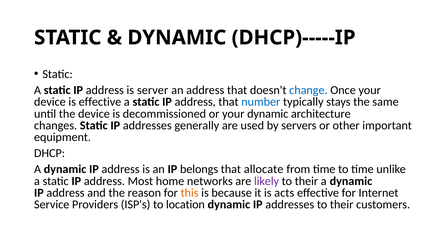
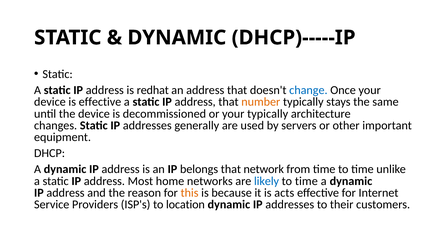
server: server -> redhat (153, 90)
number colour: blue -> orange (261, 102)
your dynamic: dynamic -> typically (268, 113)
allocate: allocate -> network (264, 169)
likely colour: purple -> blue (267, 181)
their: their -> time (306, 181)
